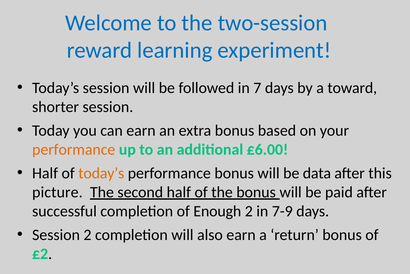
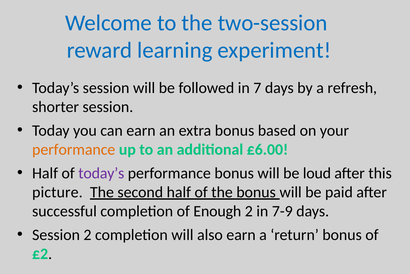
toward: toward -> refresh (352, 88)
today’s colour: orange -> purple (101, 173)
data: data -> loud (317, 173)
